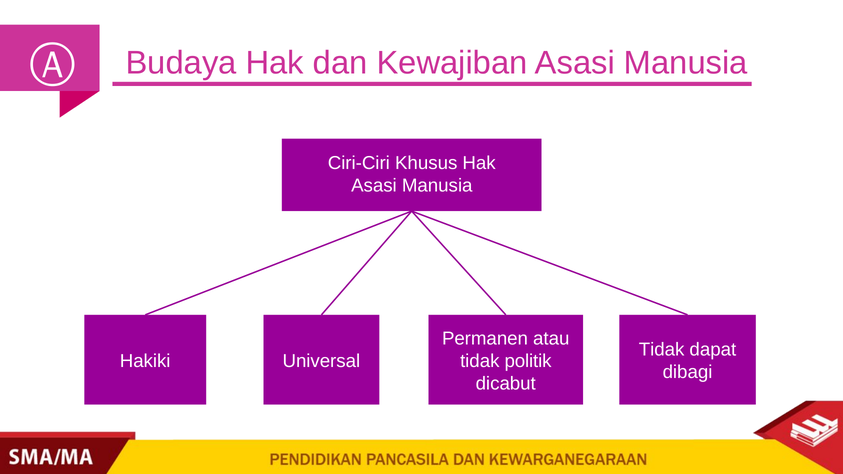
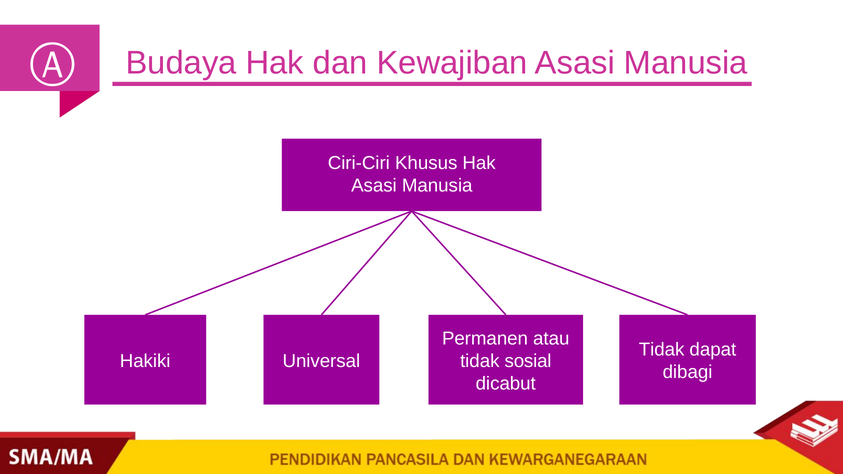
politik: politik -> sosial (528, 361)
